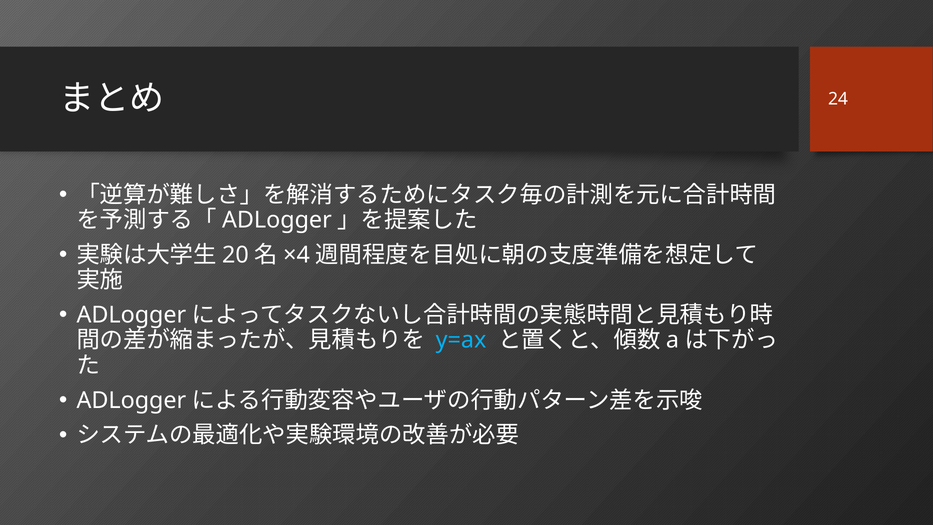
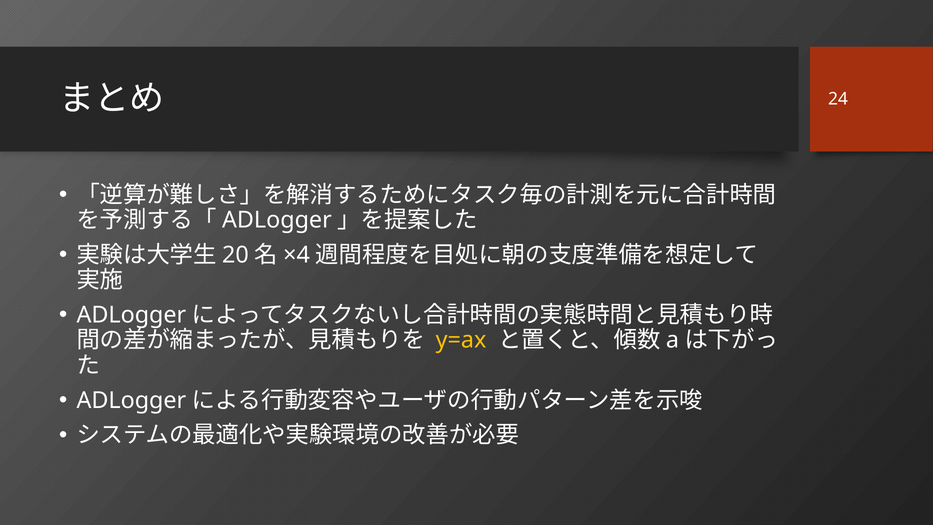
y=ax colour: light blue -> yellow (461, 340)
